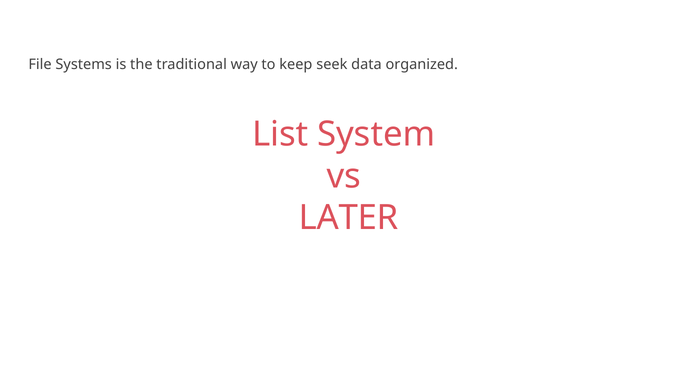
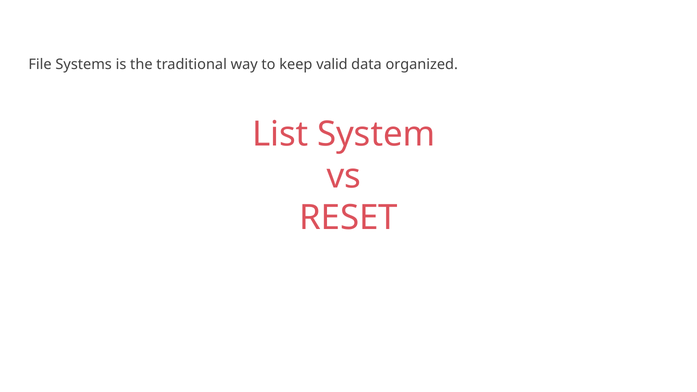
seek: seek -> valid (332, 64)
LATER: LATER -> RESET (348, 218)
